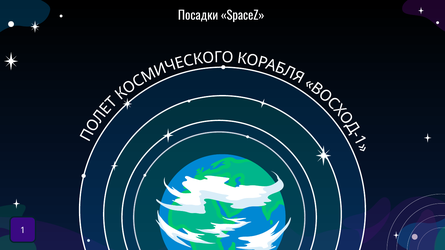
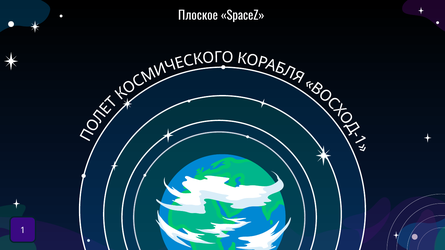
Посадки: Посадки -> Плоское (198, 16)
